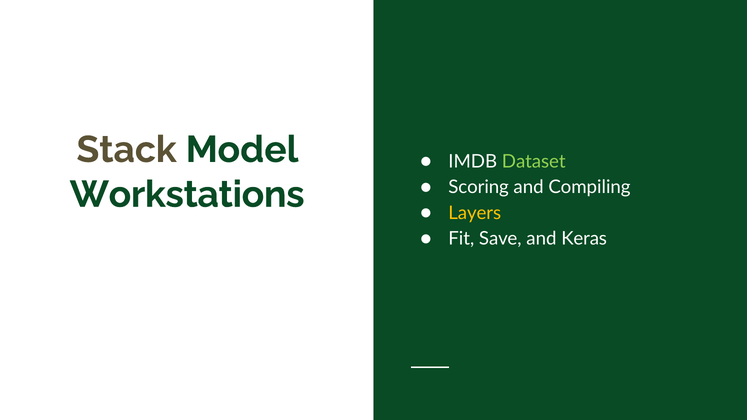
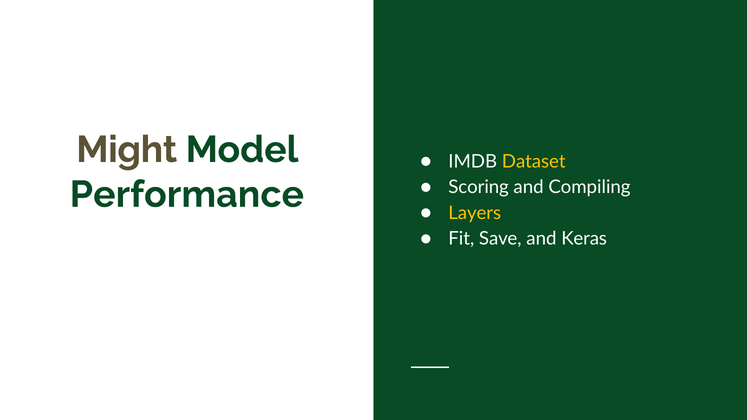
Stack: Stack -> Might (127, 150)
Dataset colour: light green -> yellow (534, 162)
Workstations: Workstations -> Performance (187, 195)
